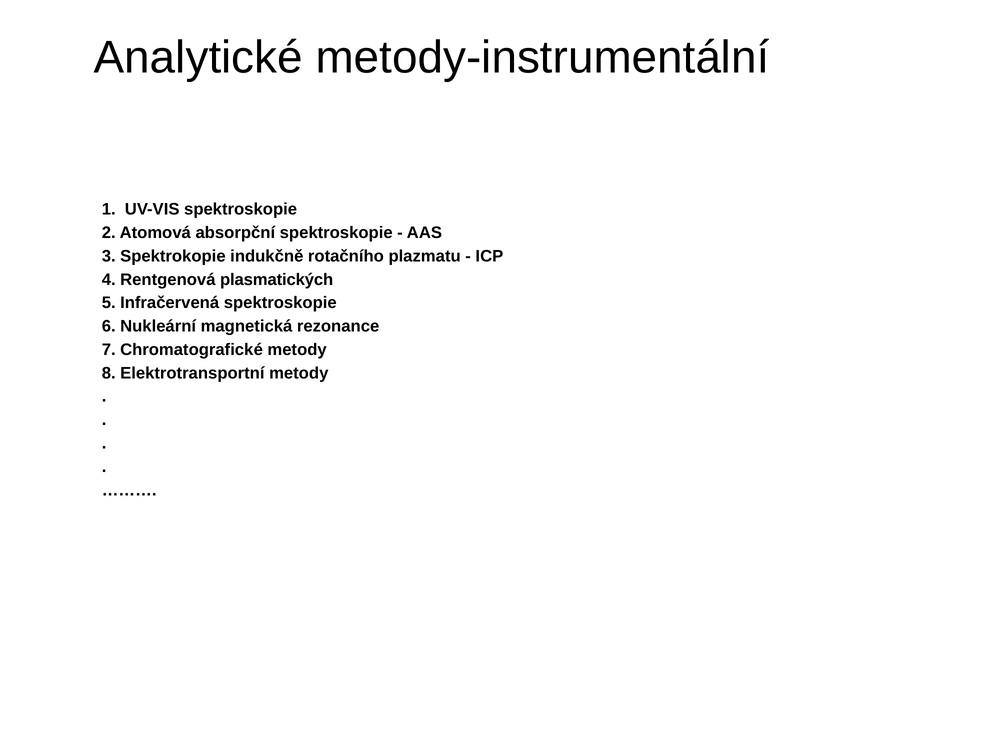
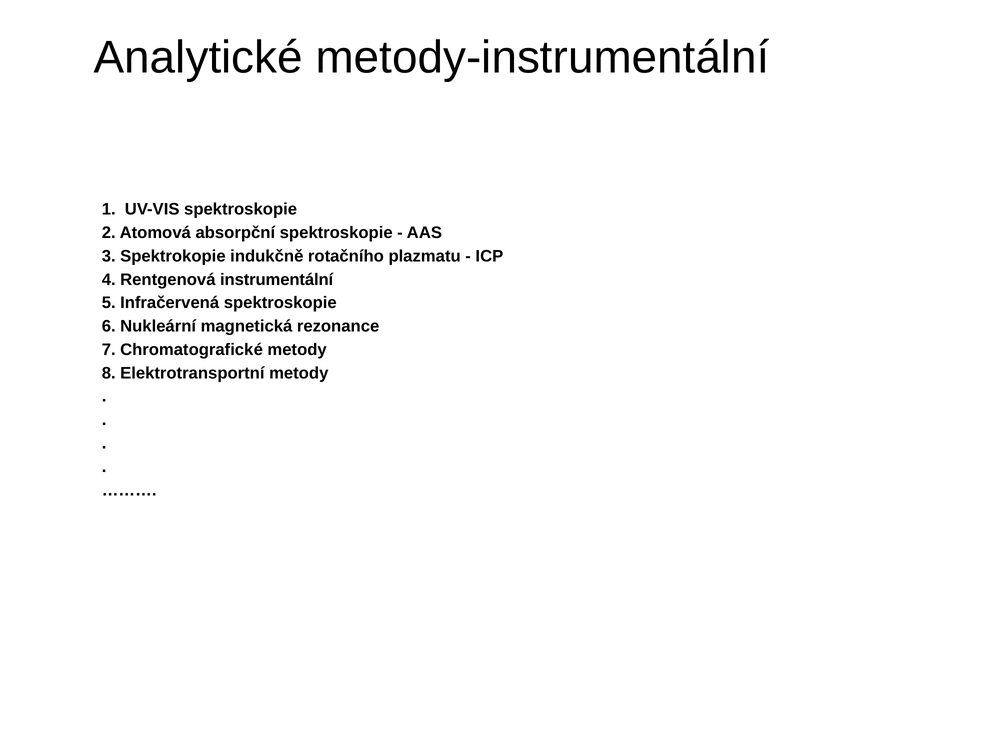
plasmatických: plasmatických -> instrumentální (277, 280)
